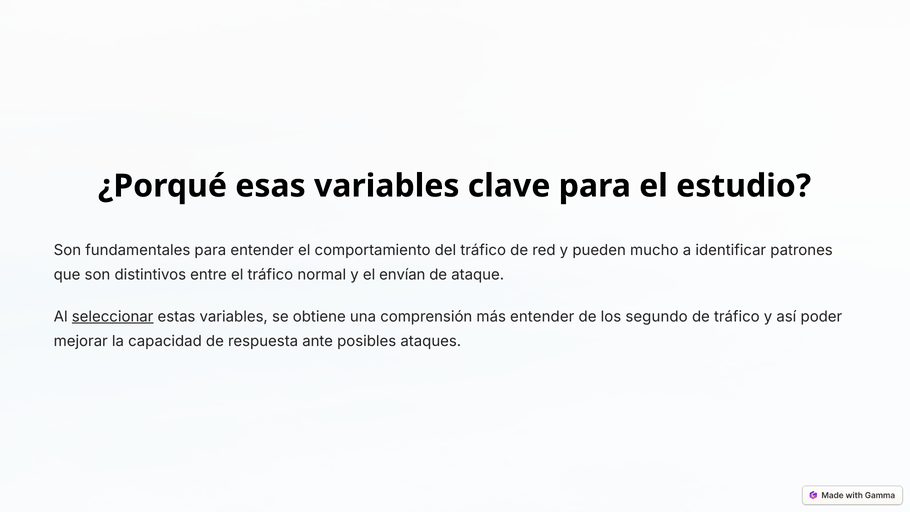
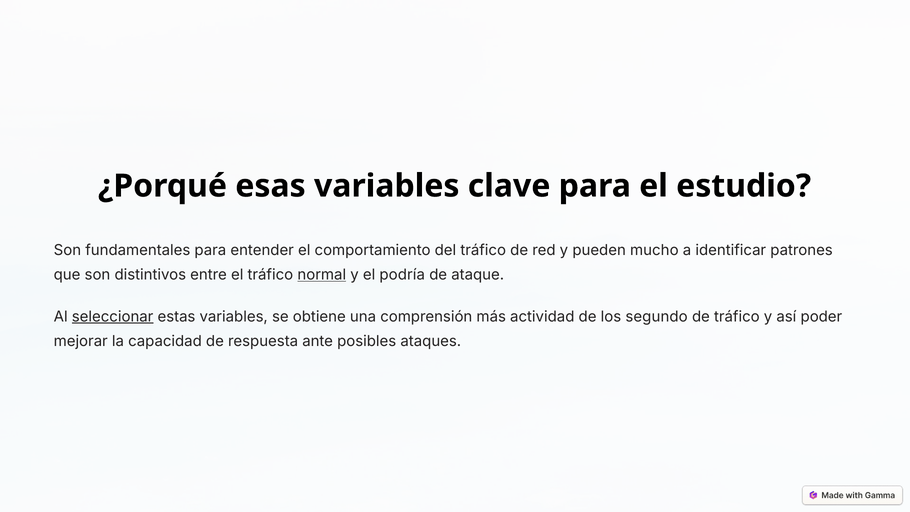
normal underline: none -> present (322, 275)
envían: envían -> podría (402, 275)
más entender: entender -> actividad (542, 317)
